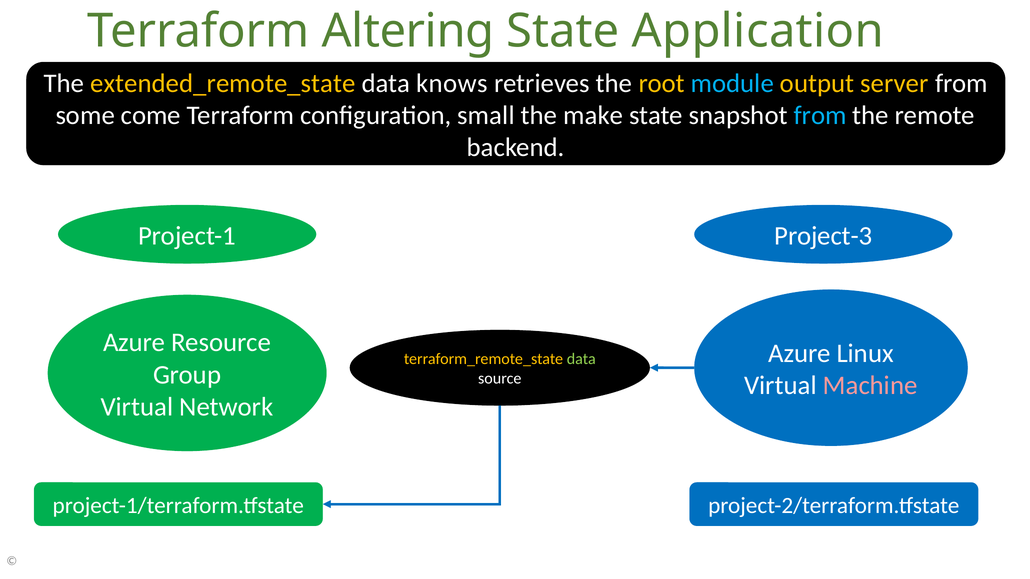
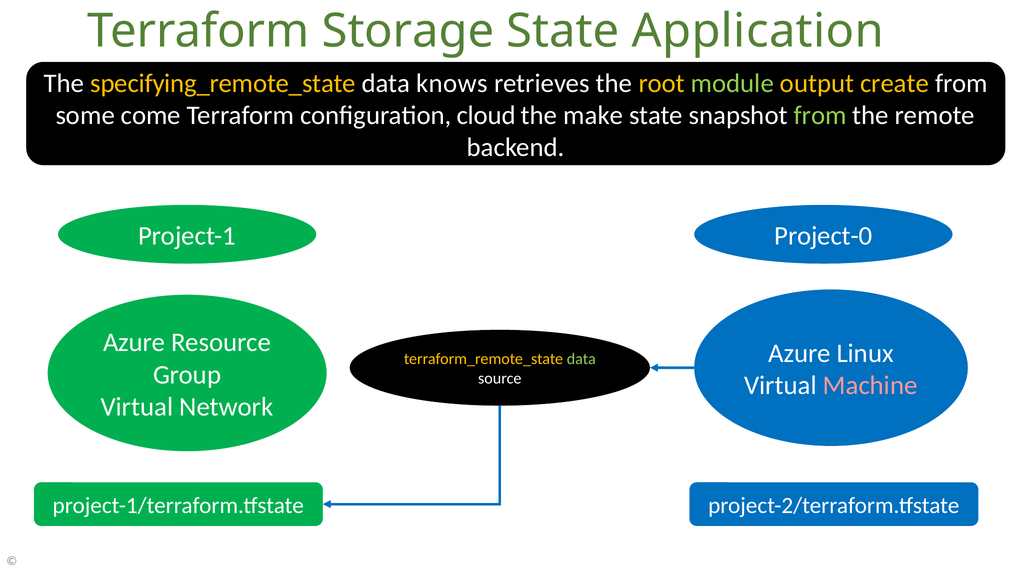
Altering: Altering -> Storage (408, 31)
extended_remote_state: extended_remote_state -> specifying_remote_state (223, 83)
module colour: light blue -> light green (732, 83)
server: server -> create (895, 83)
small: small -> cloud (486, 115)
from colour: light blue -> light green (820, 115)
Project-3: Project-3 -> Project-0 (823, 236)
